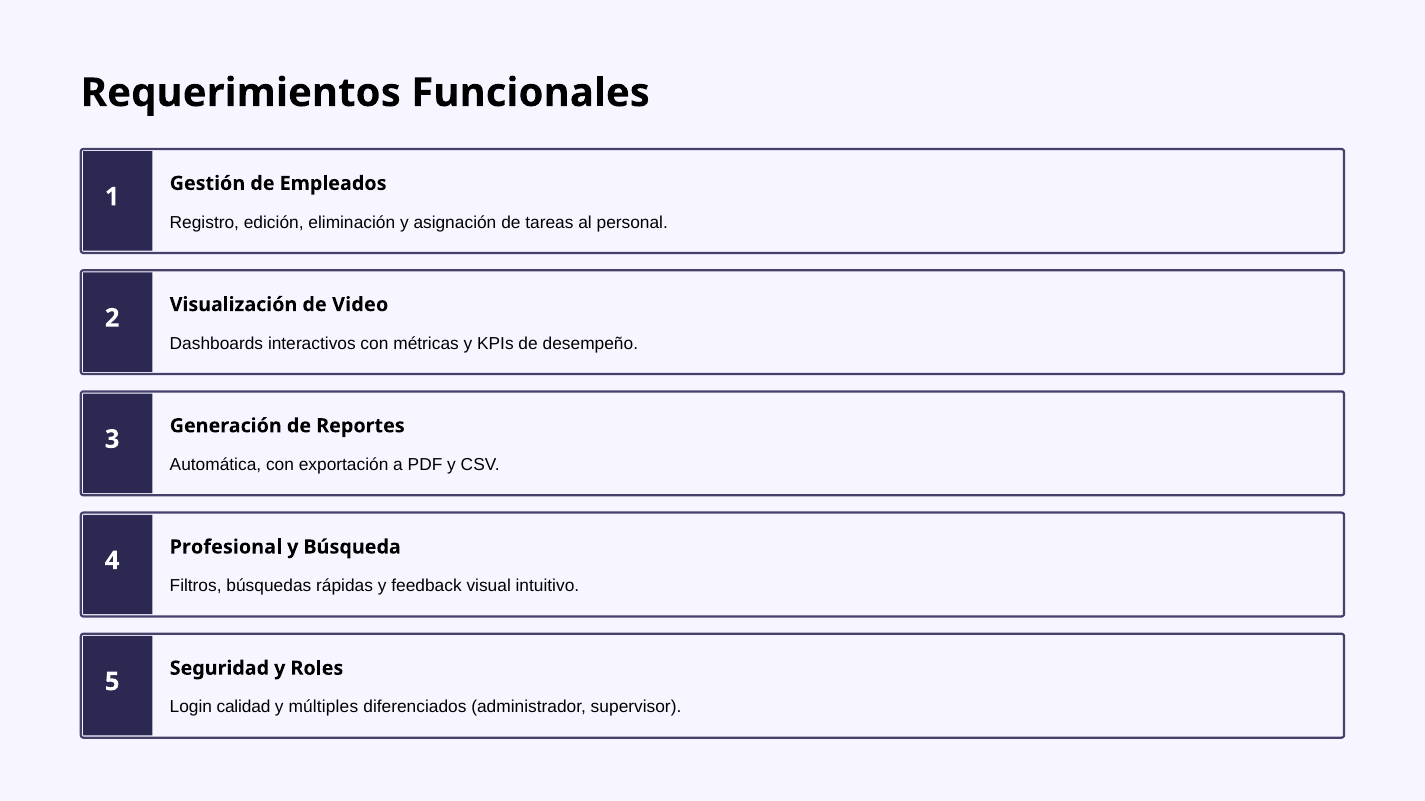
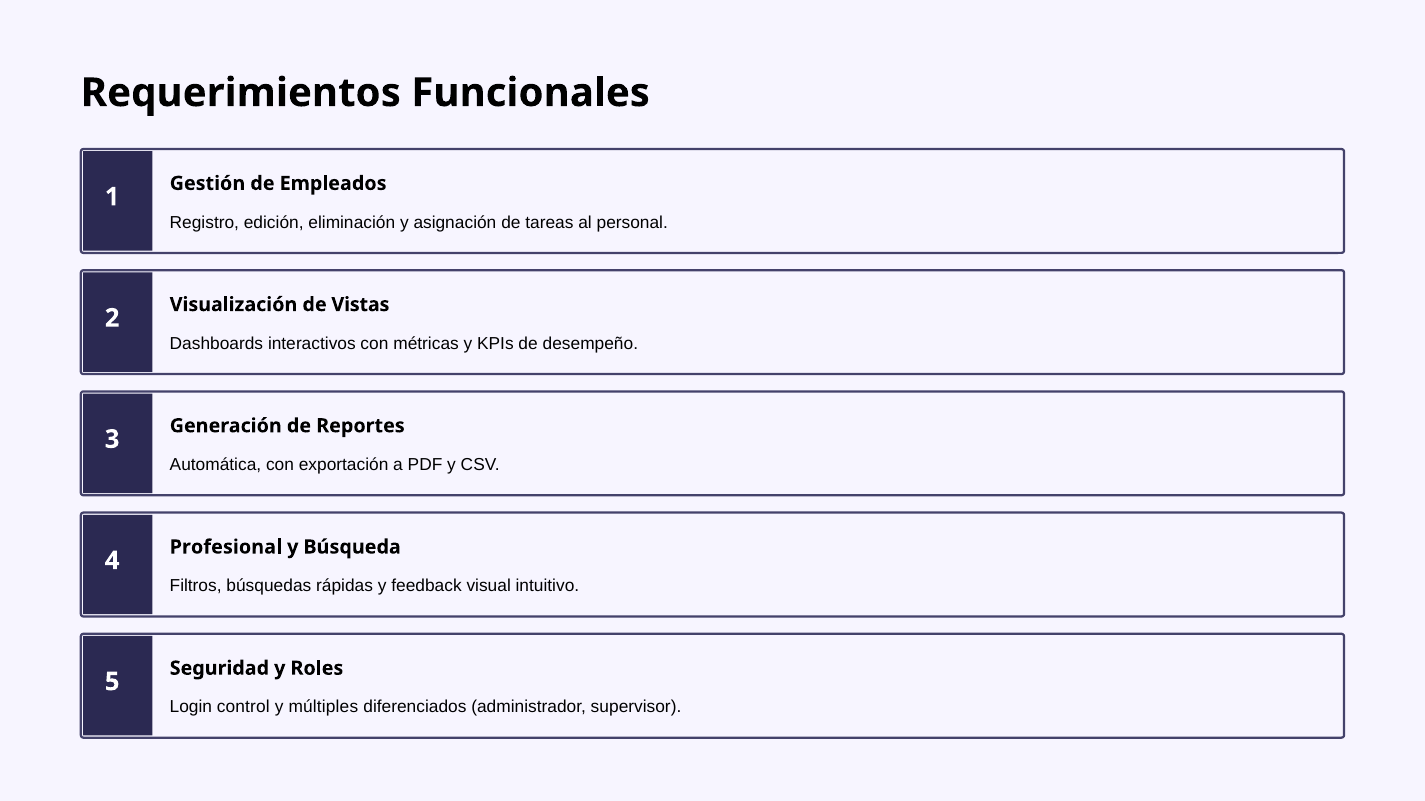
Video: Video -> Vistas (360, 305)
calidad: calidad -> control (243, 708)
